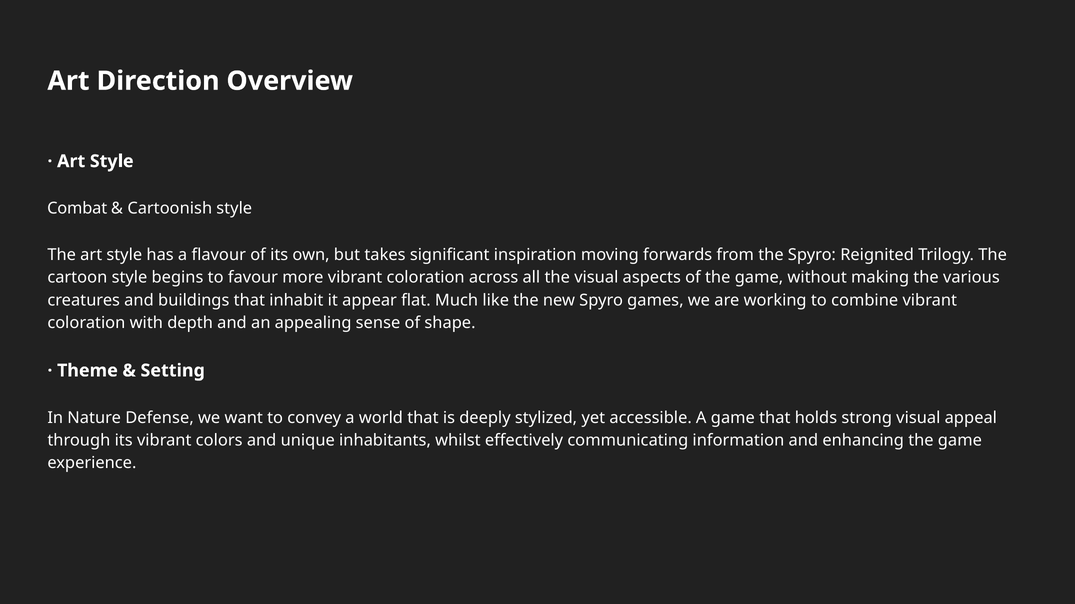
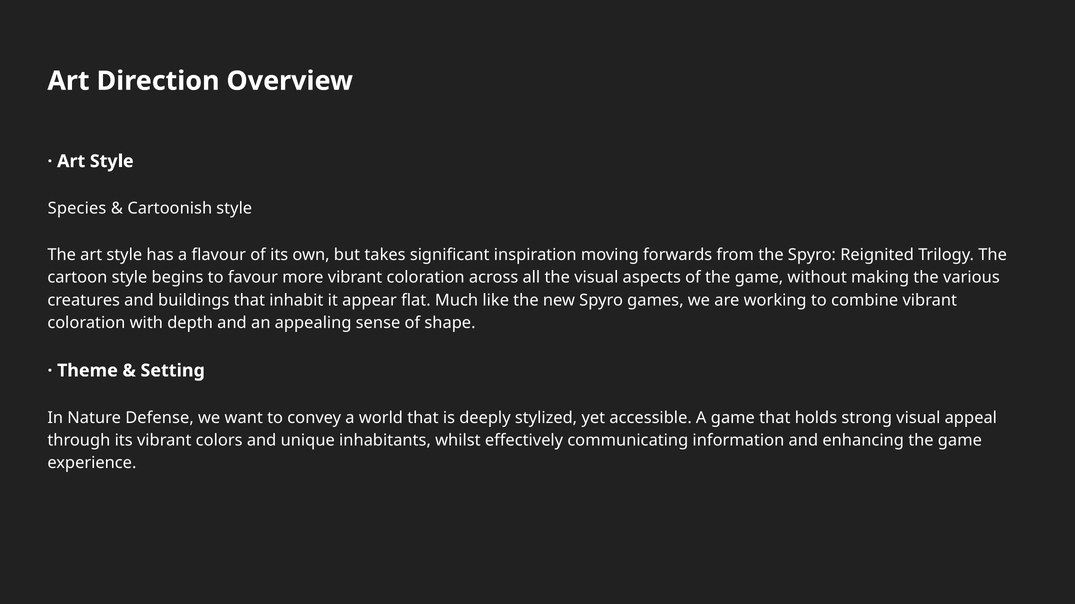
Combat: Combat -> Species (77, 209)
